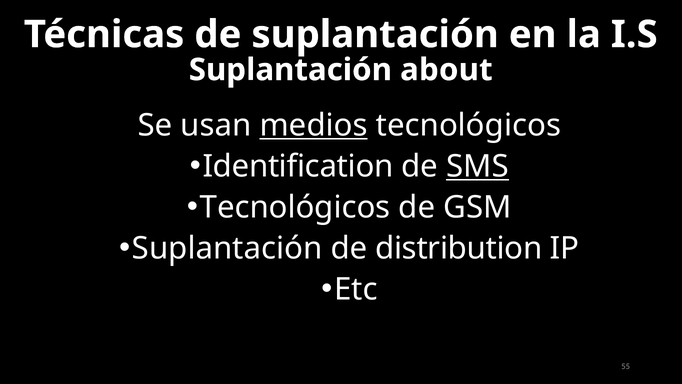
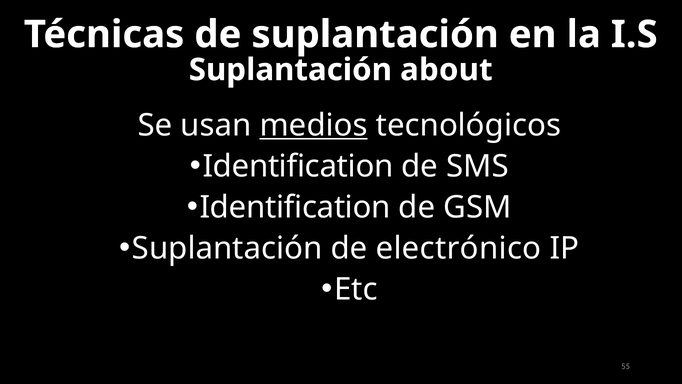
SMS underline: present -> none (478, 166)
Tecnológicos: Tecnológicos -> Identification (295, 207)
distribution: distribution -> electrónico (458, 248)
